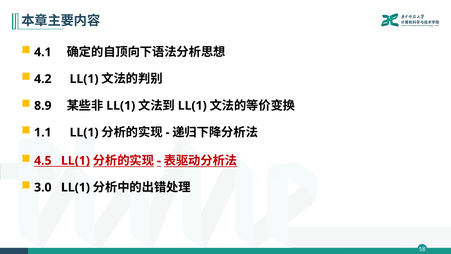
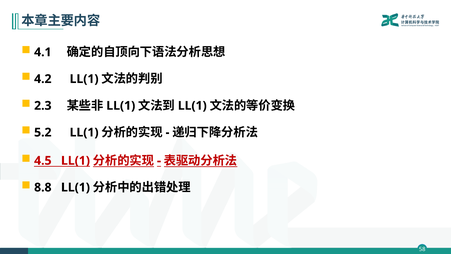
8.9: 8.9 -> 2.3 (43, 106)
1.1: 1.1 -> 5.2 (43, 132)
3.0: 3.0 -> 8.8 (43, 187)
